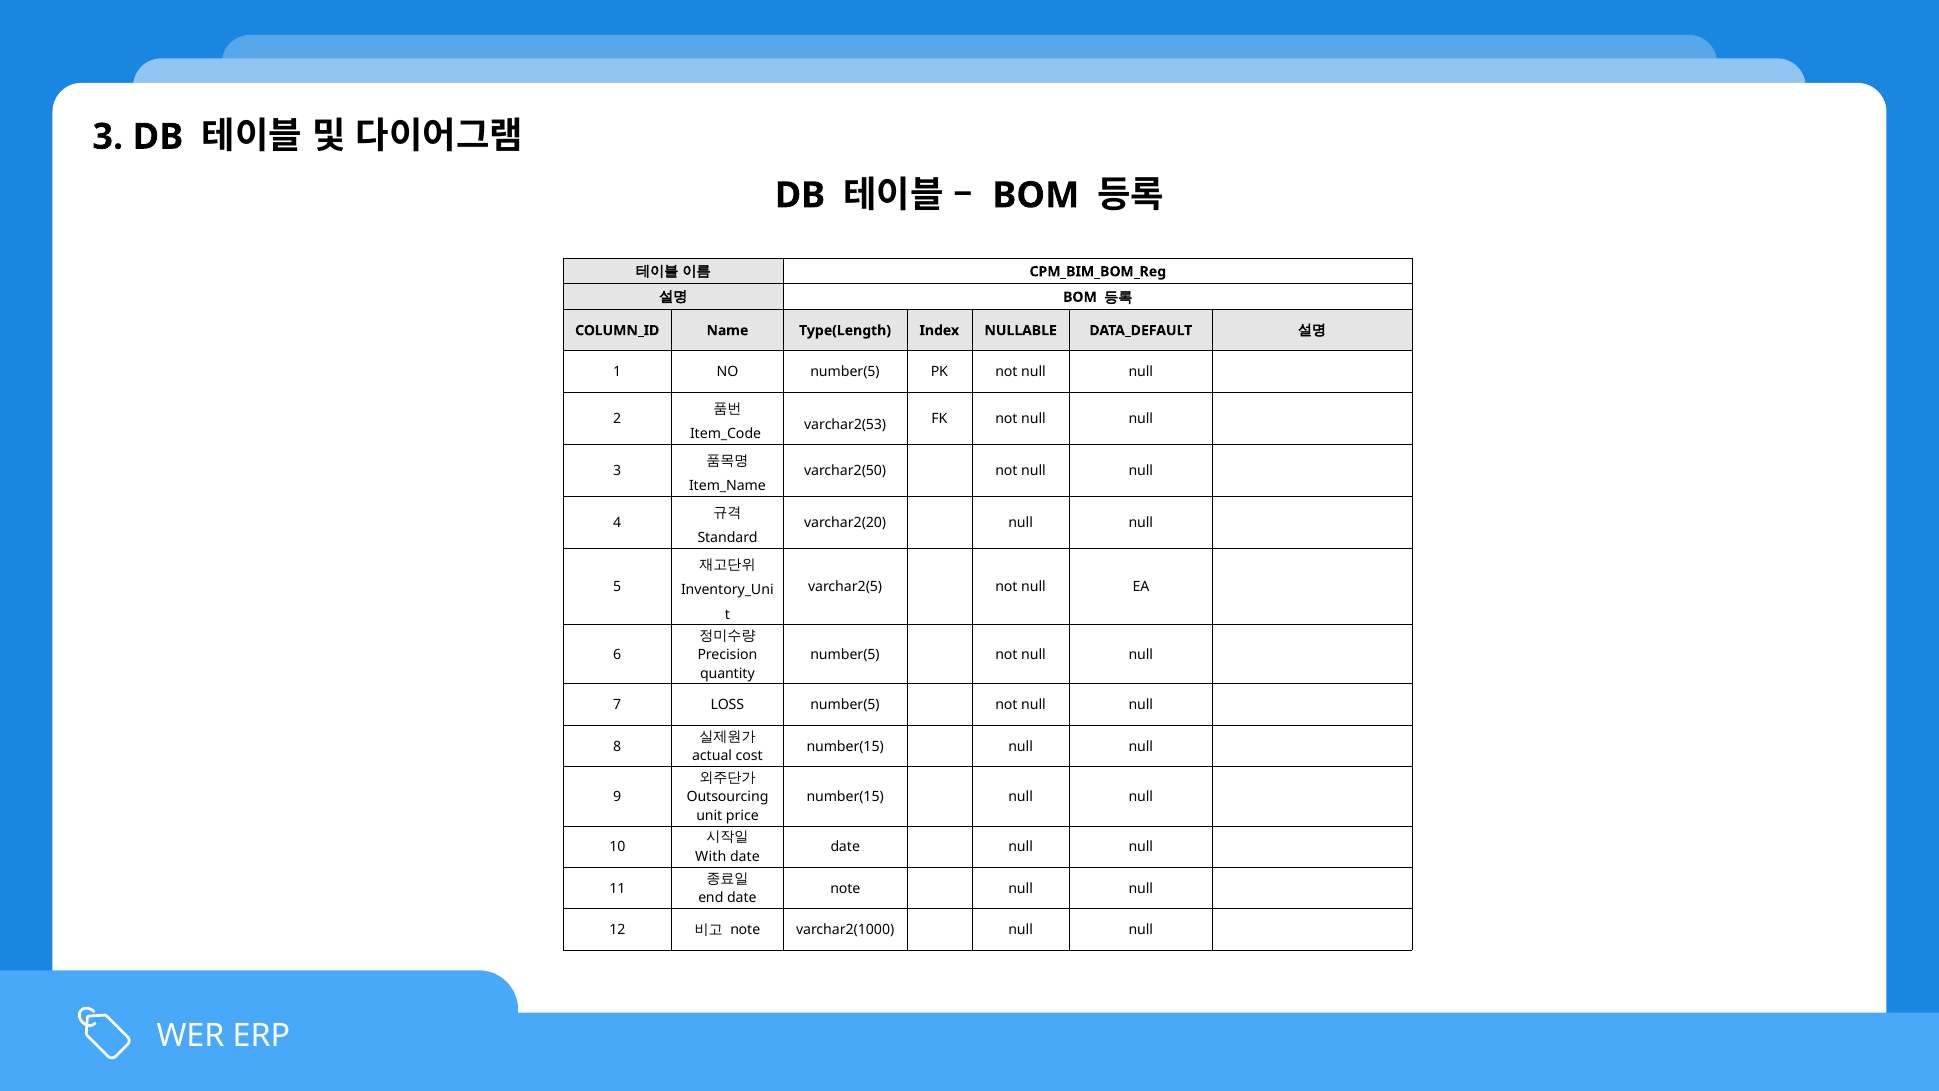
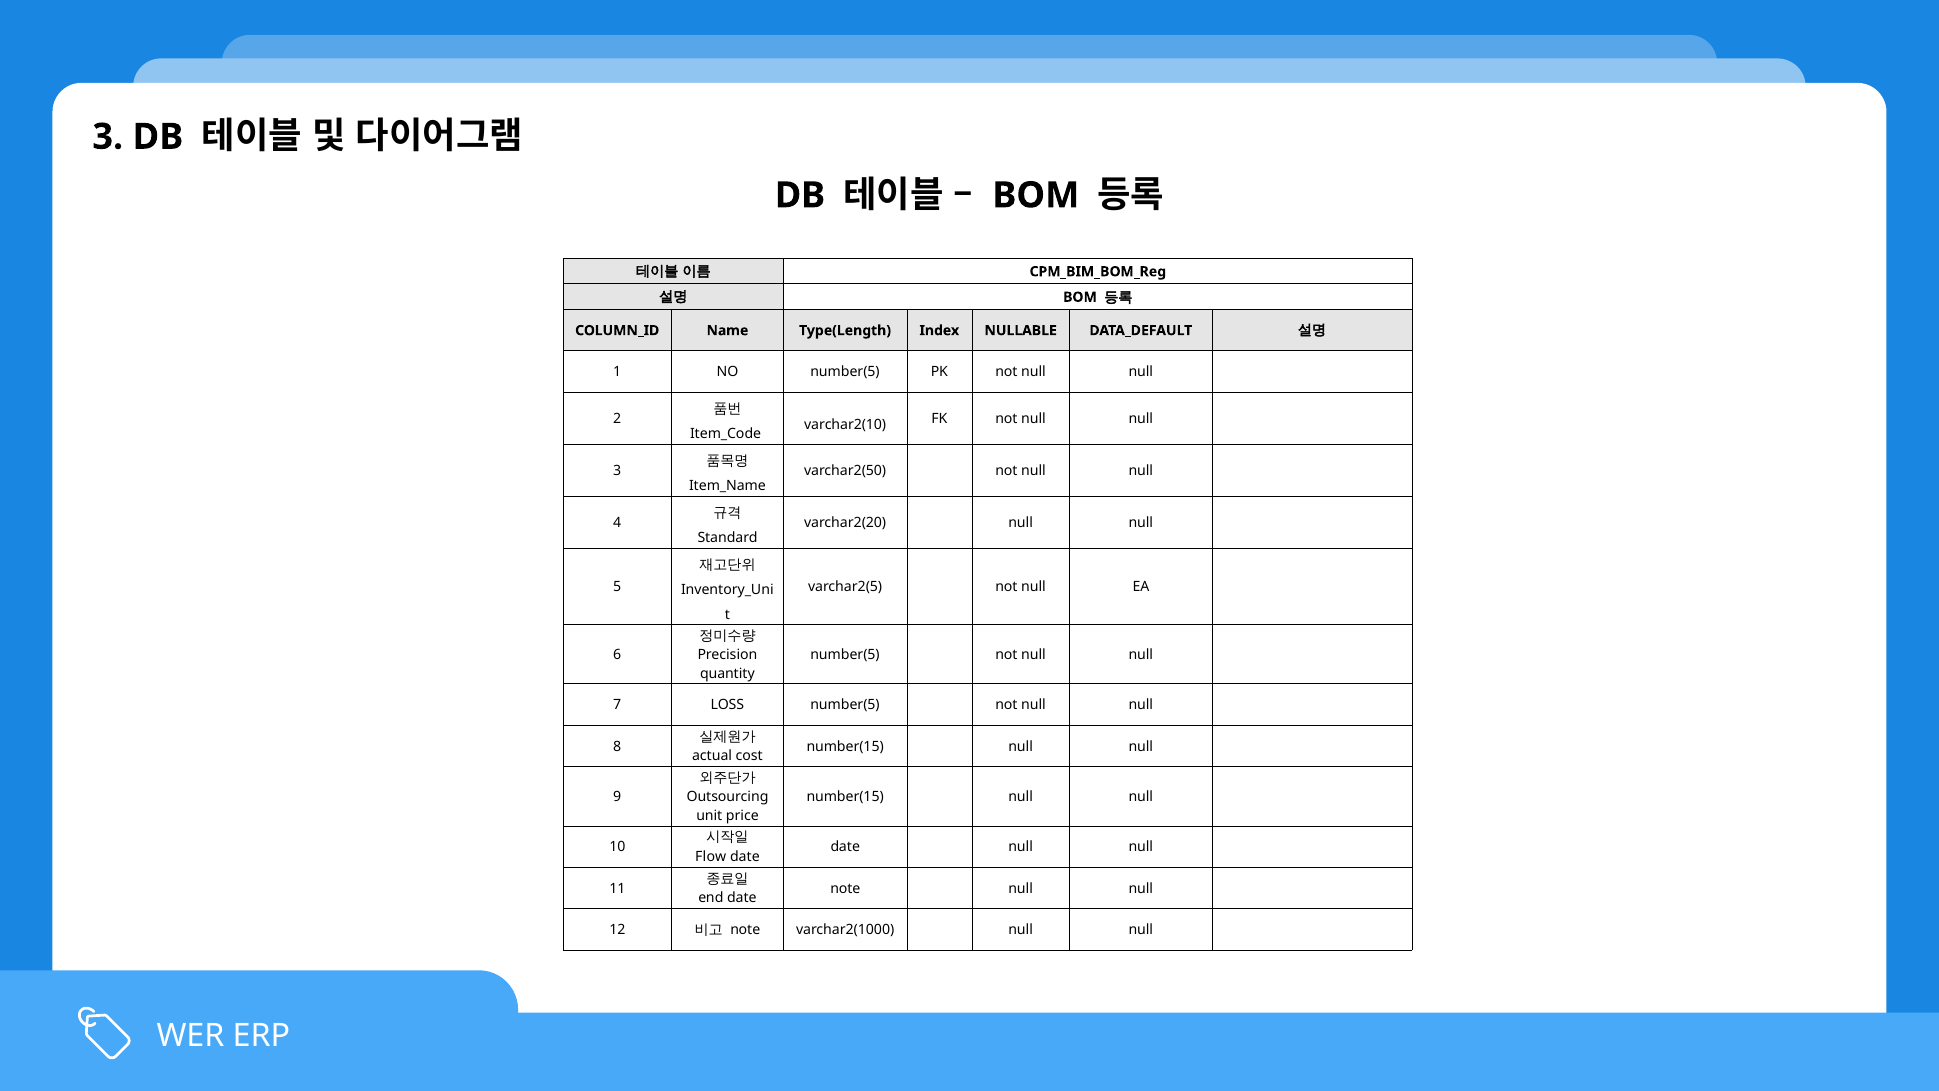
varchar2(53: varchar2(53 -> varchar2(10 (845, 424)
With: With -> Flow (711, 856)
